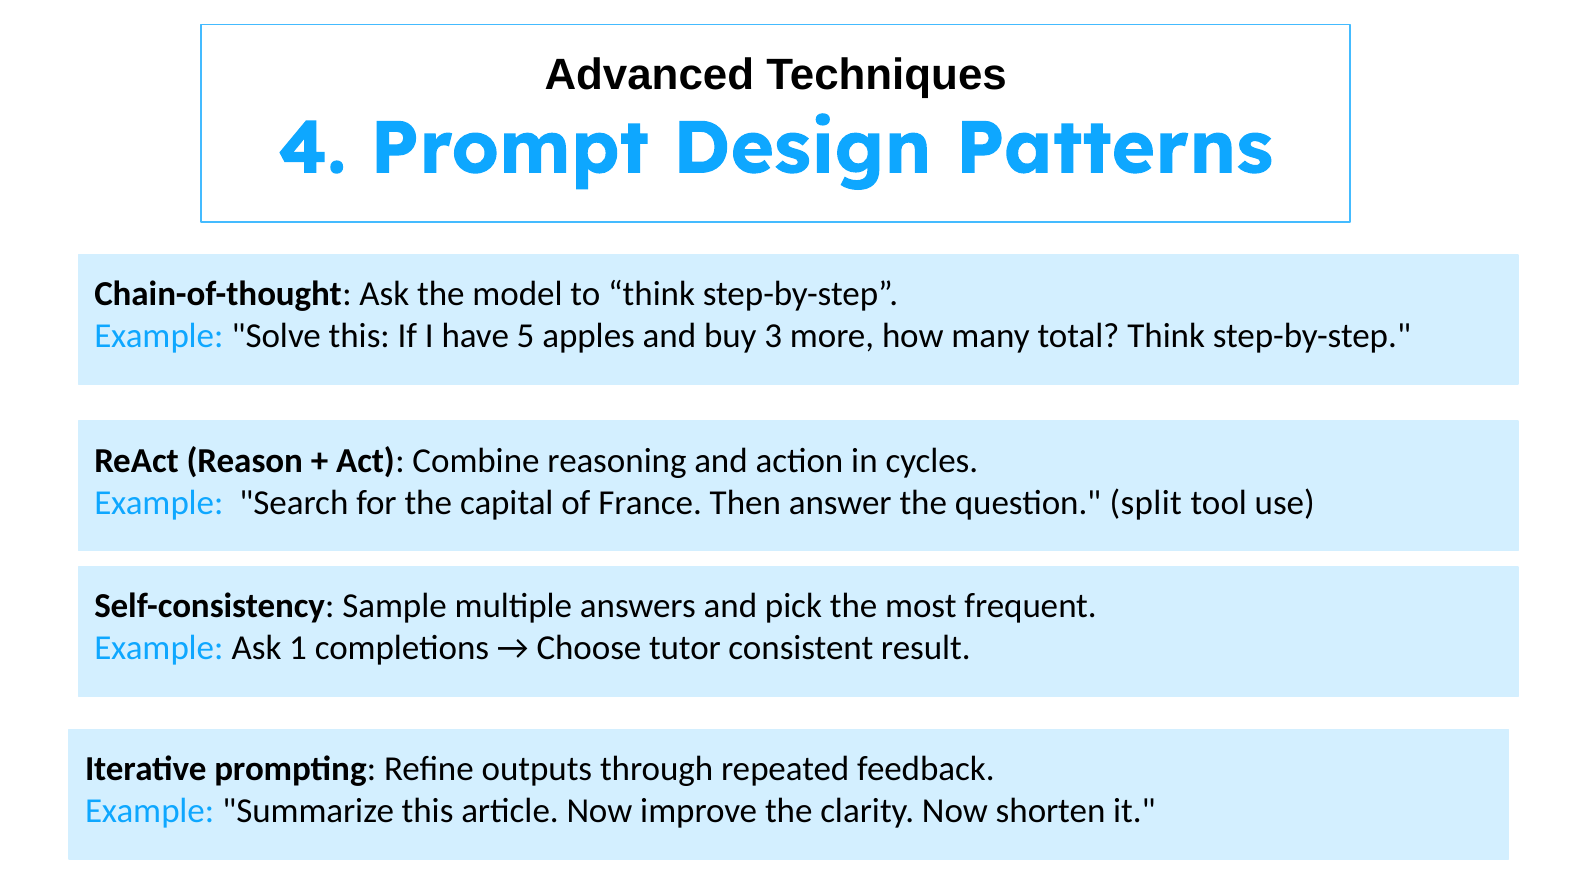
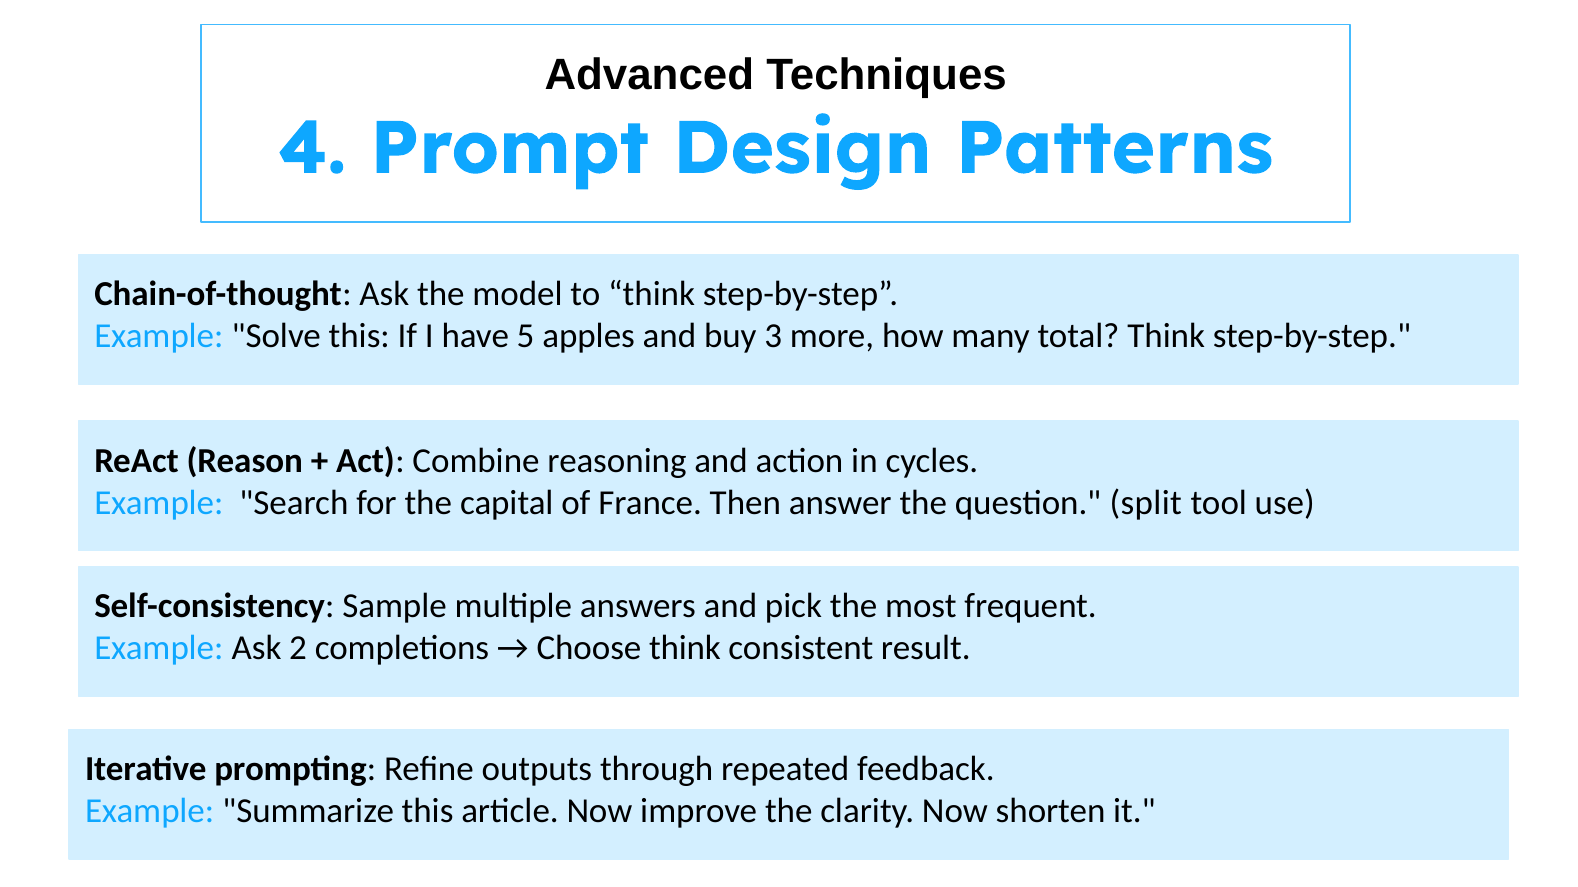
1: 1 -> 2 (298, 649)
Choose tutor: tutor -> think (685, 649)
